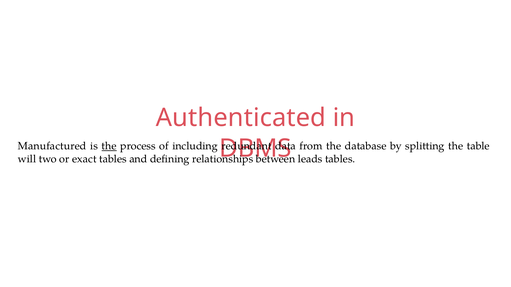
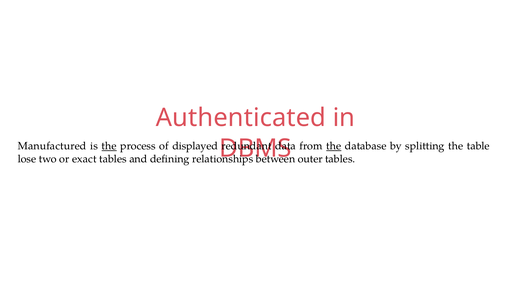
including: including -> displayed (195, 146)
the underline: none -> present (334, 146)
will: will -> lose (27, 159)
leads: leads -> outer (310, 159)
